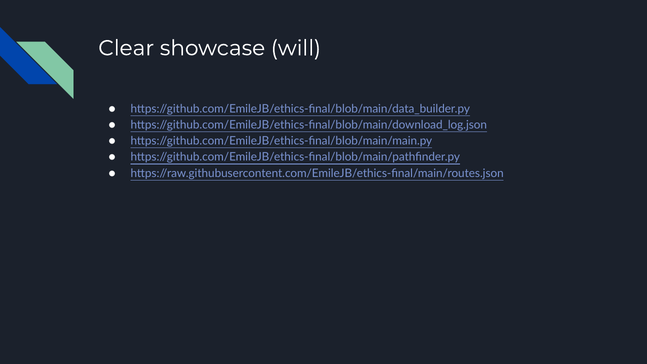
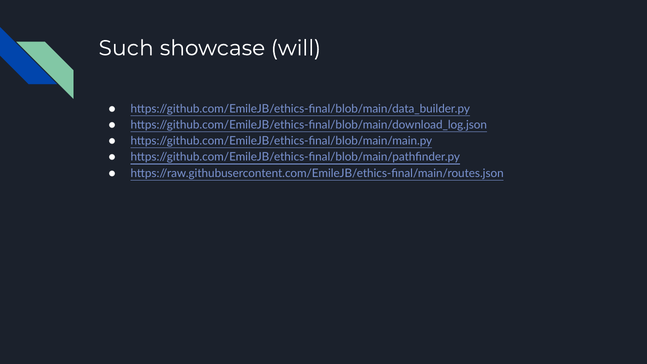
Clear: Clear -> Such (126, 48)
